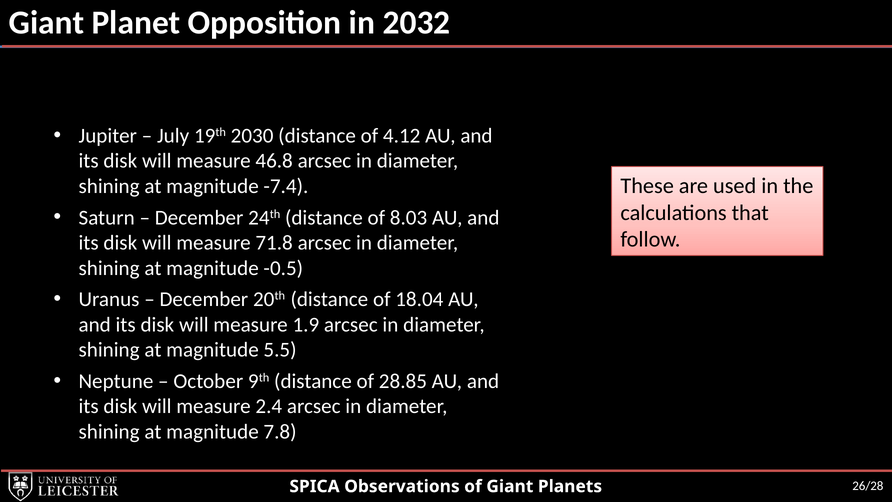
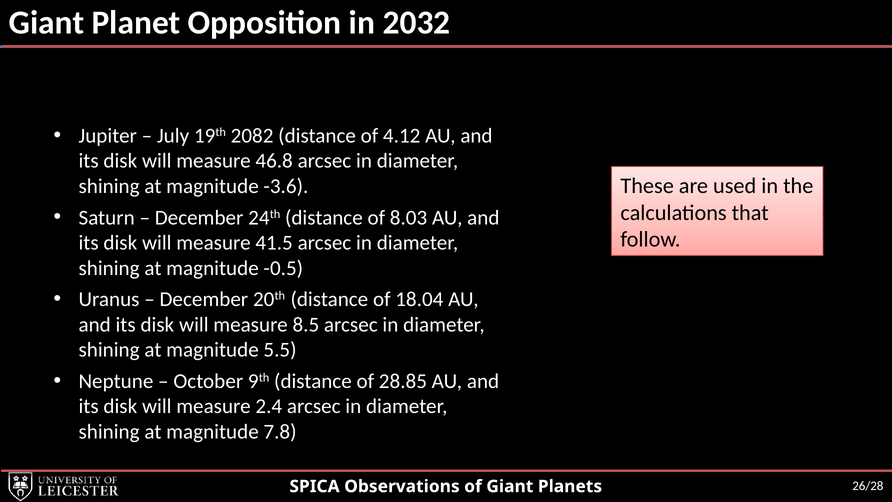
2030: 2030 -> 2082 (252, 136)
-7.4: -7.4 -> -3.6 (286, 186)
71.8: 71.8 -> 41.5 (274, 243)
1.9: 1.9 -> 8.5 (306, 325)
